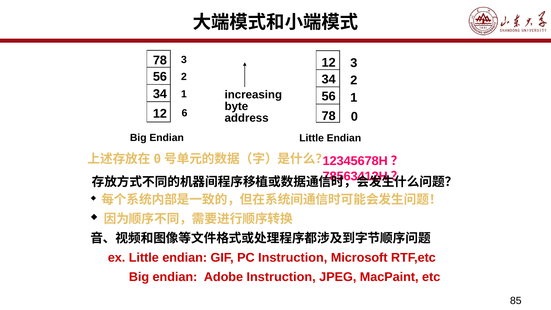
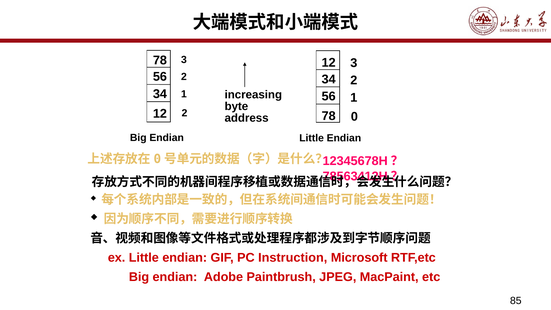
12 6: 6 -> 2 (184, 113)
Adobe Instruction: Instruction -> Paintbrush (281, 277)
